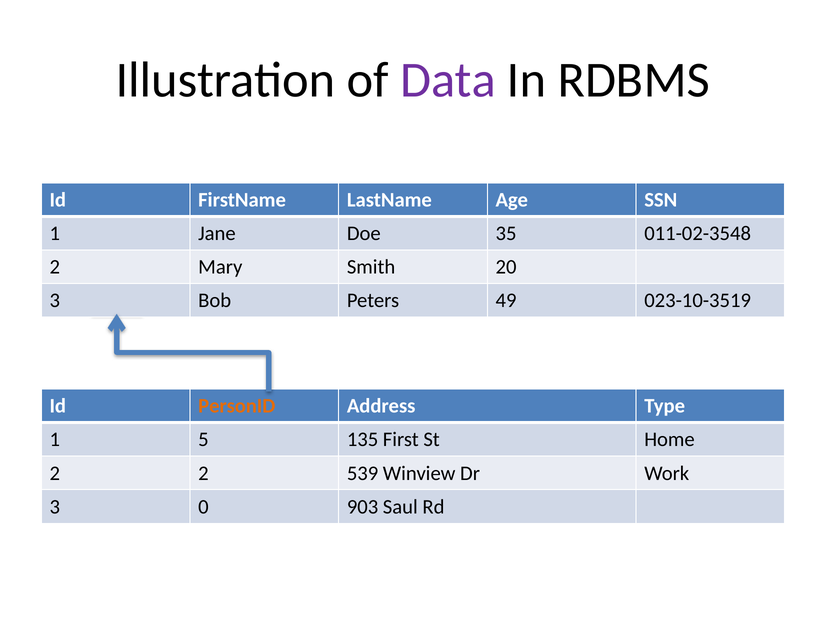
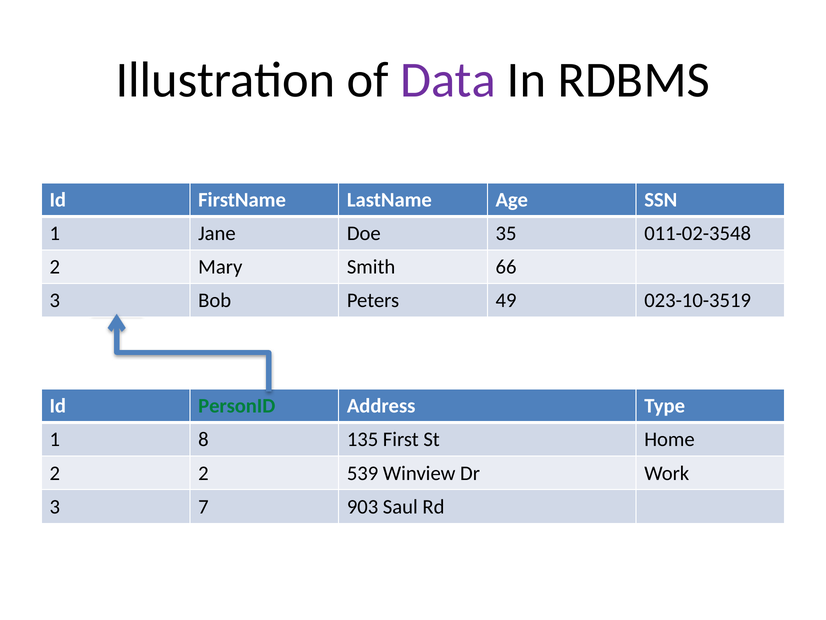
20: 20 -> 66 (506, 267)
PersonID colour: orange -> green (237, 406)
5: 5 -> 8 (203, 439)
0: 0 -> 7 (203, 506)
